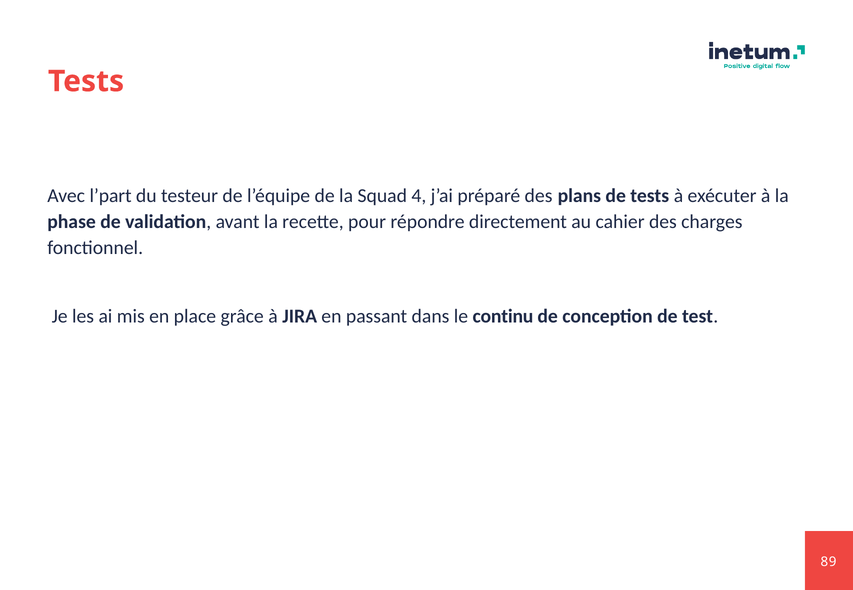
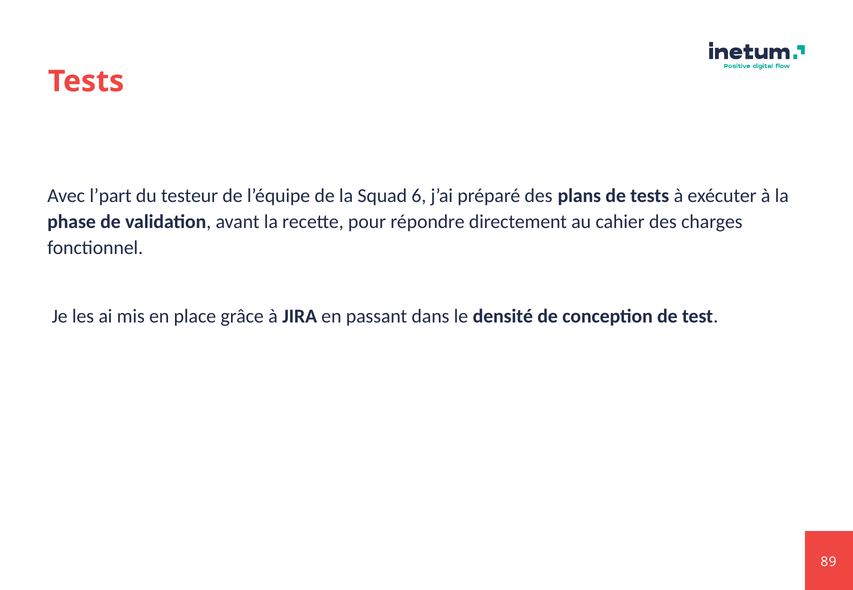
4: 4 -> 6 (419, 196)
continu: continu -> densité (503, 317)
